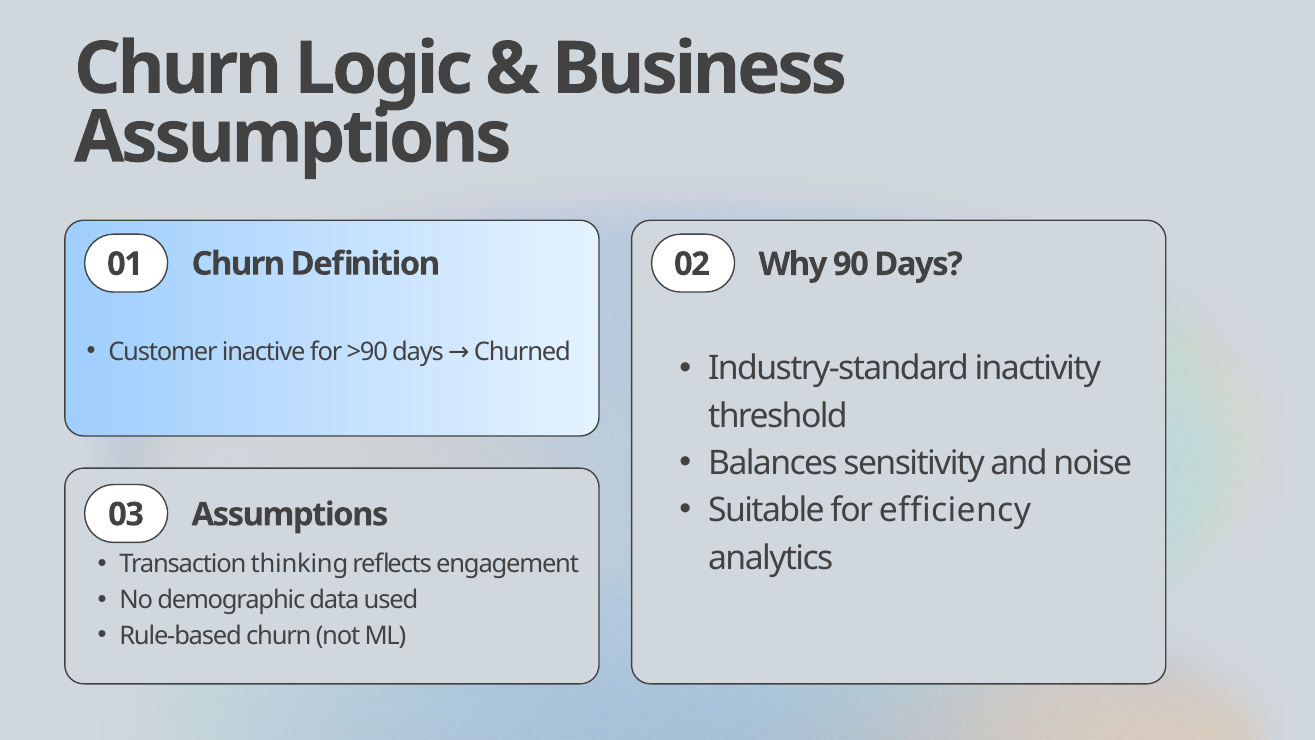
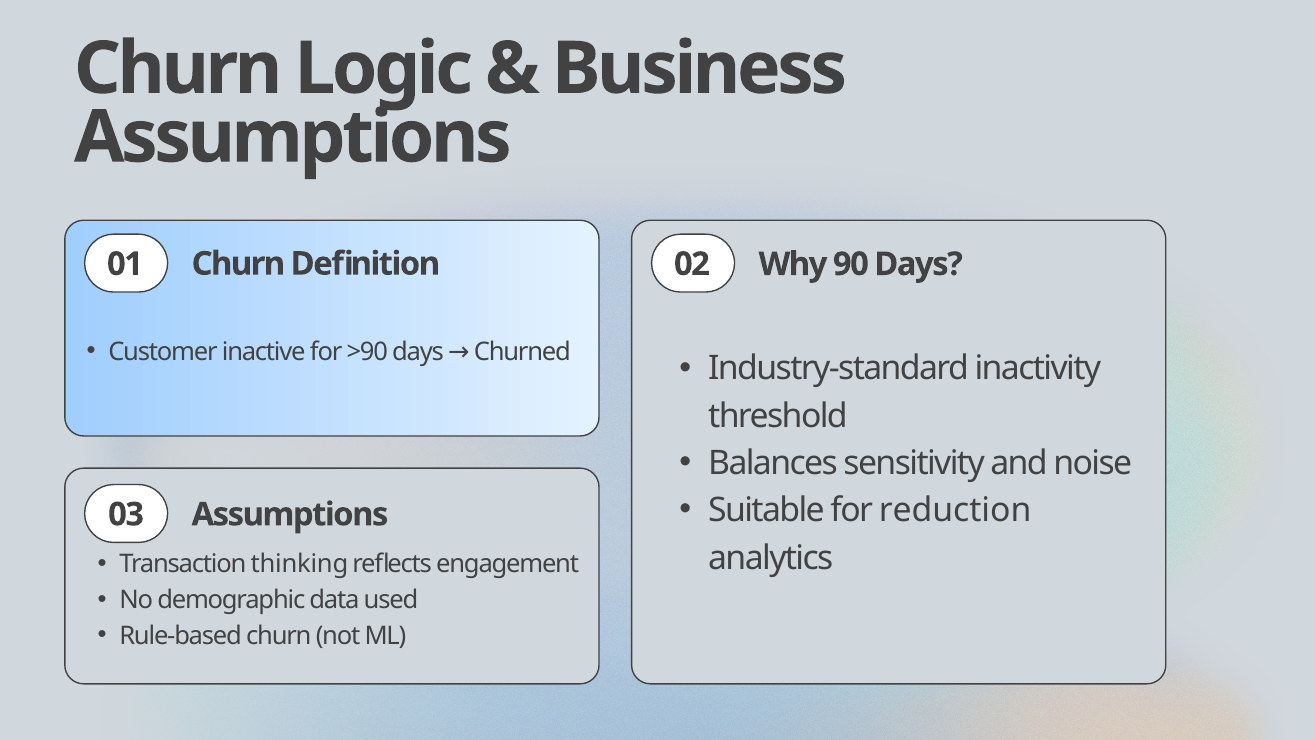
efficiency: efficiency -> reduction (955, 510)
